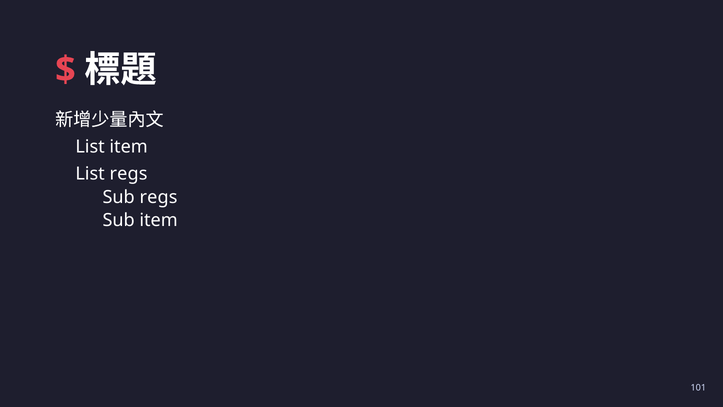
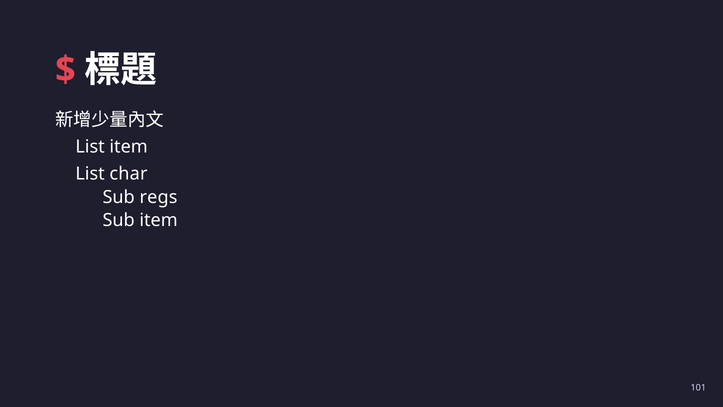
List regs: regs -> char (128, 174)
